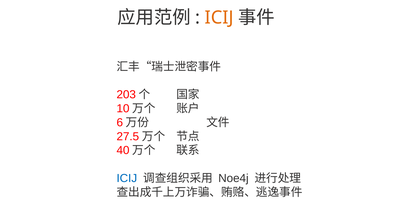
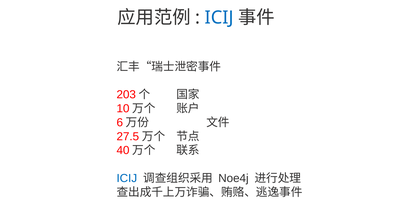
ICIJ colour: orange -> blue (219, 18)
